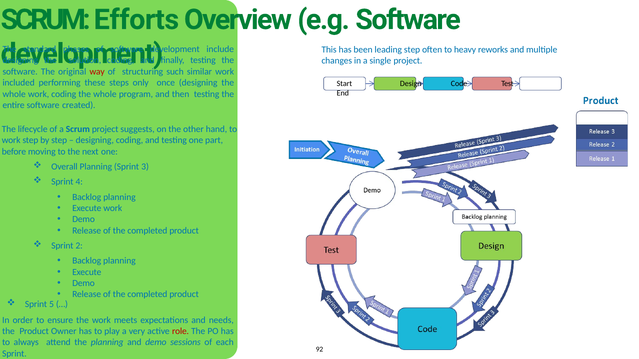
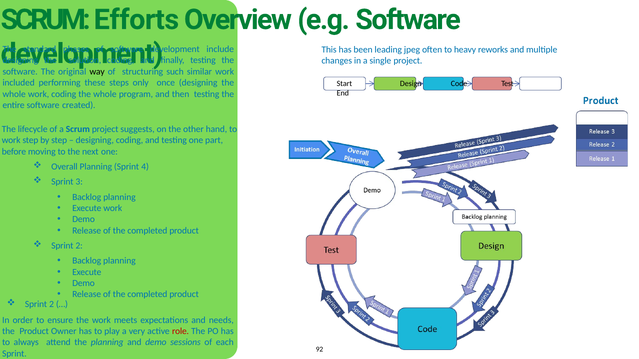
leading step: step -> jpeg (412, 50)
way colour: red -> black (97, 72)
3: 3 -> 4 (145, 167)
4: 4 -> 3 (79, 182)
5: 5 -> 2 (52, 305)
